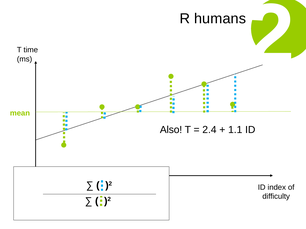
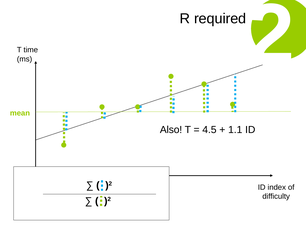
humans: humans -> required (220, 19)
2.4: 2.4 -> 4.5 (209, 130)
